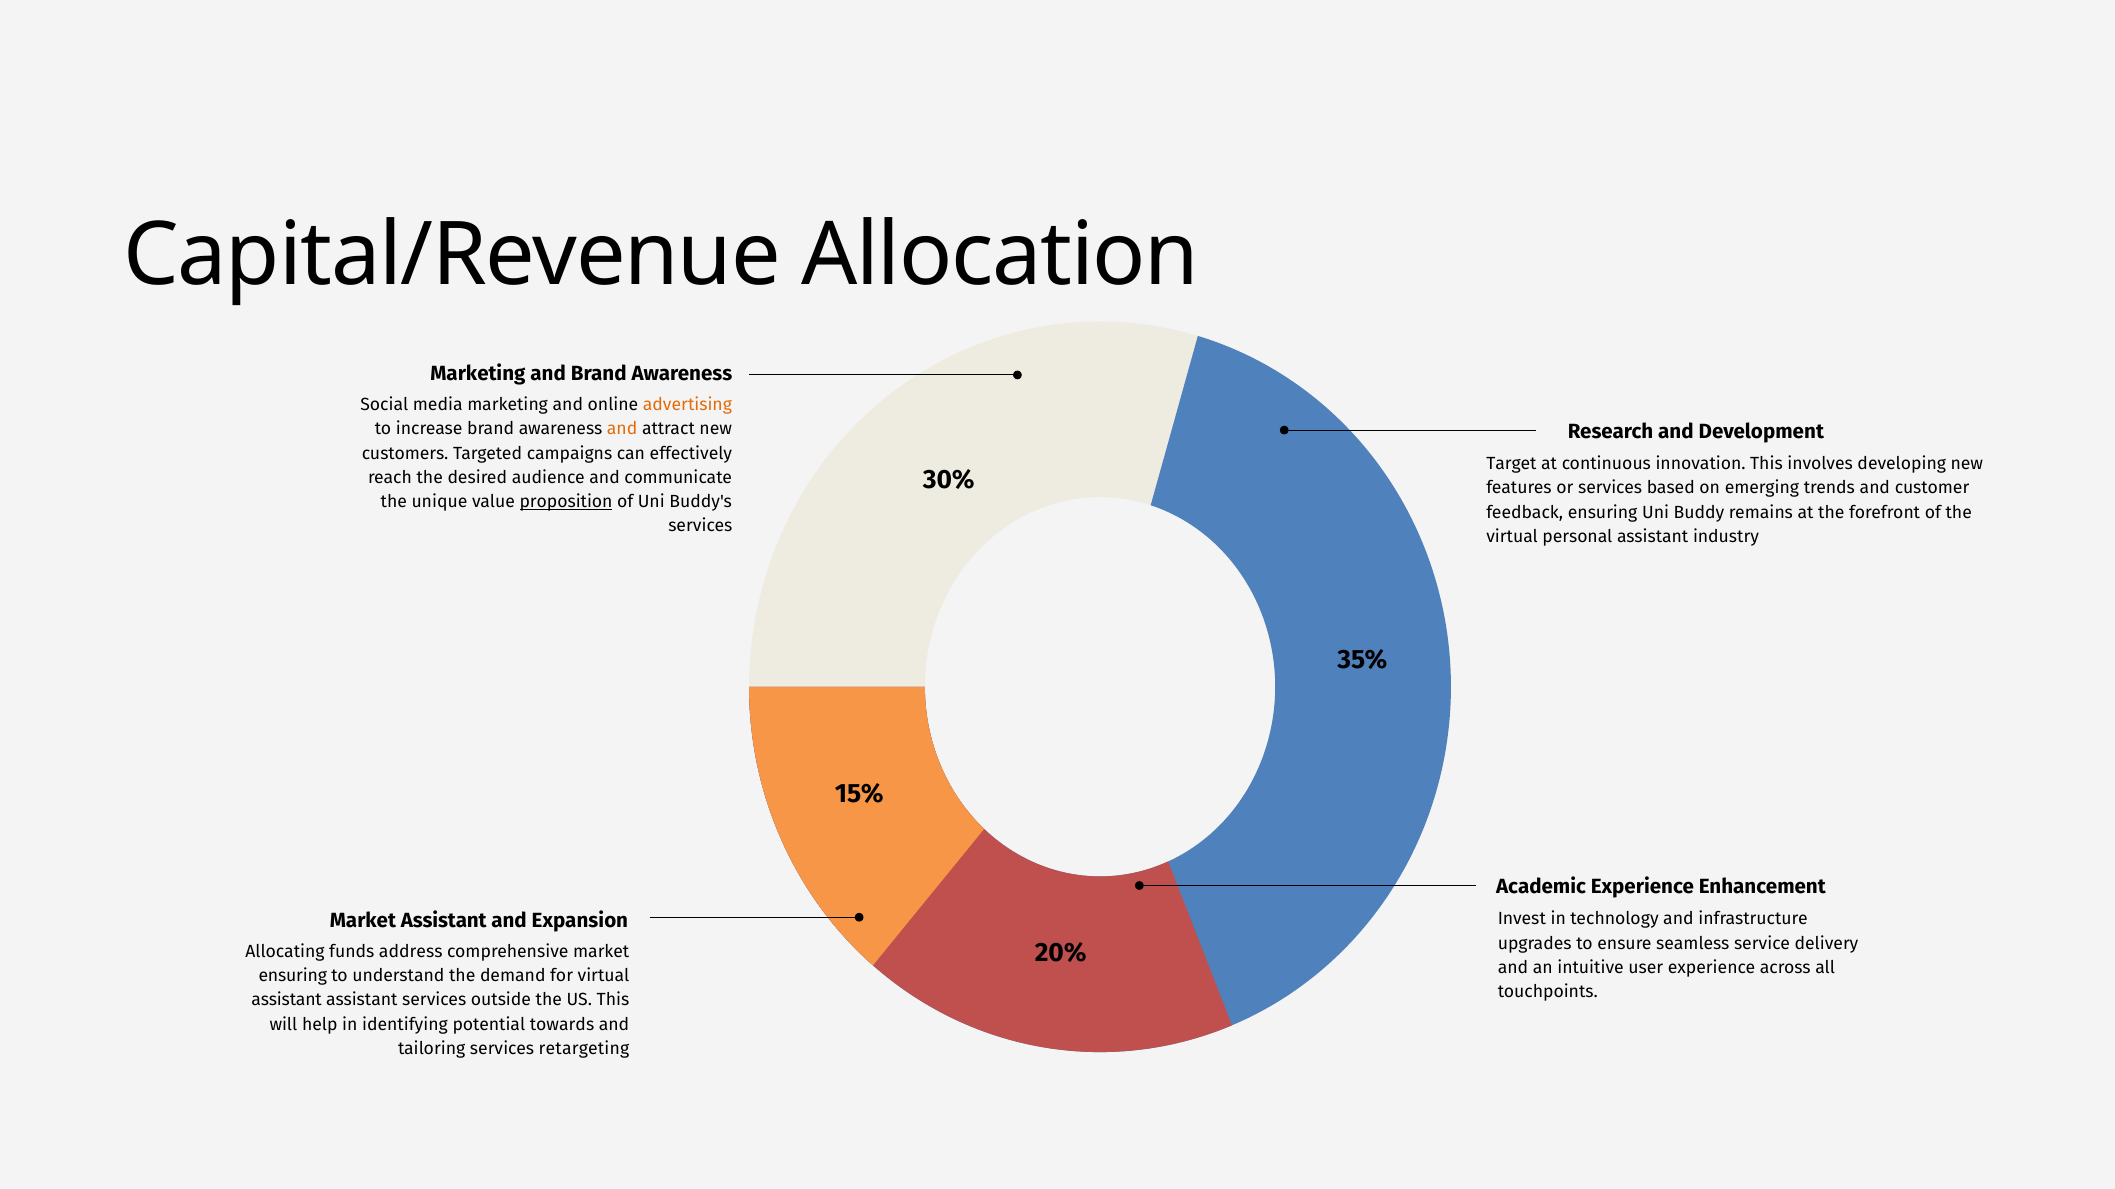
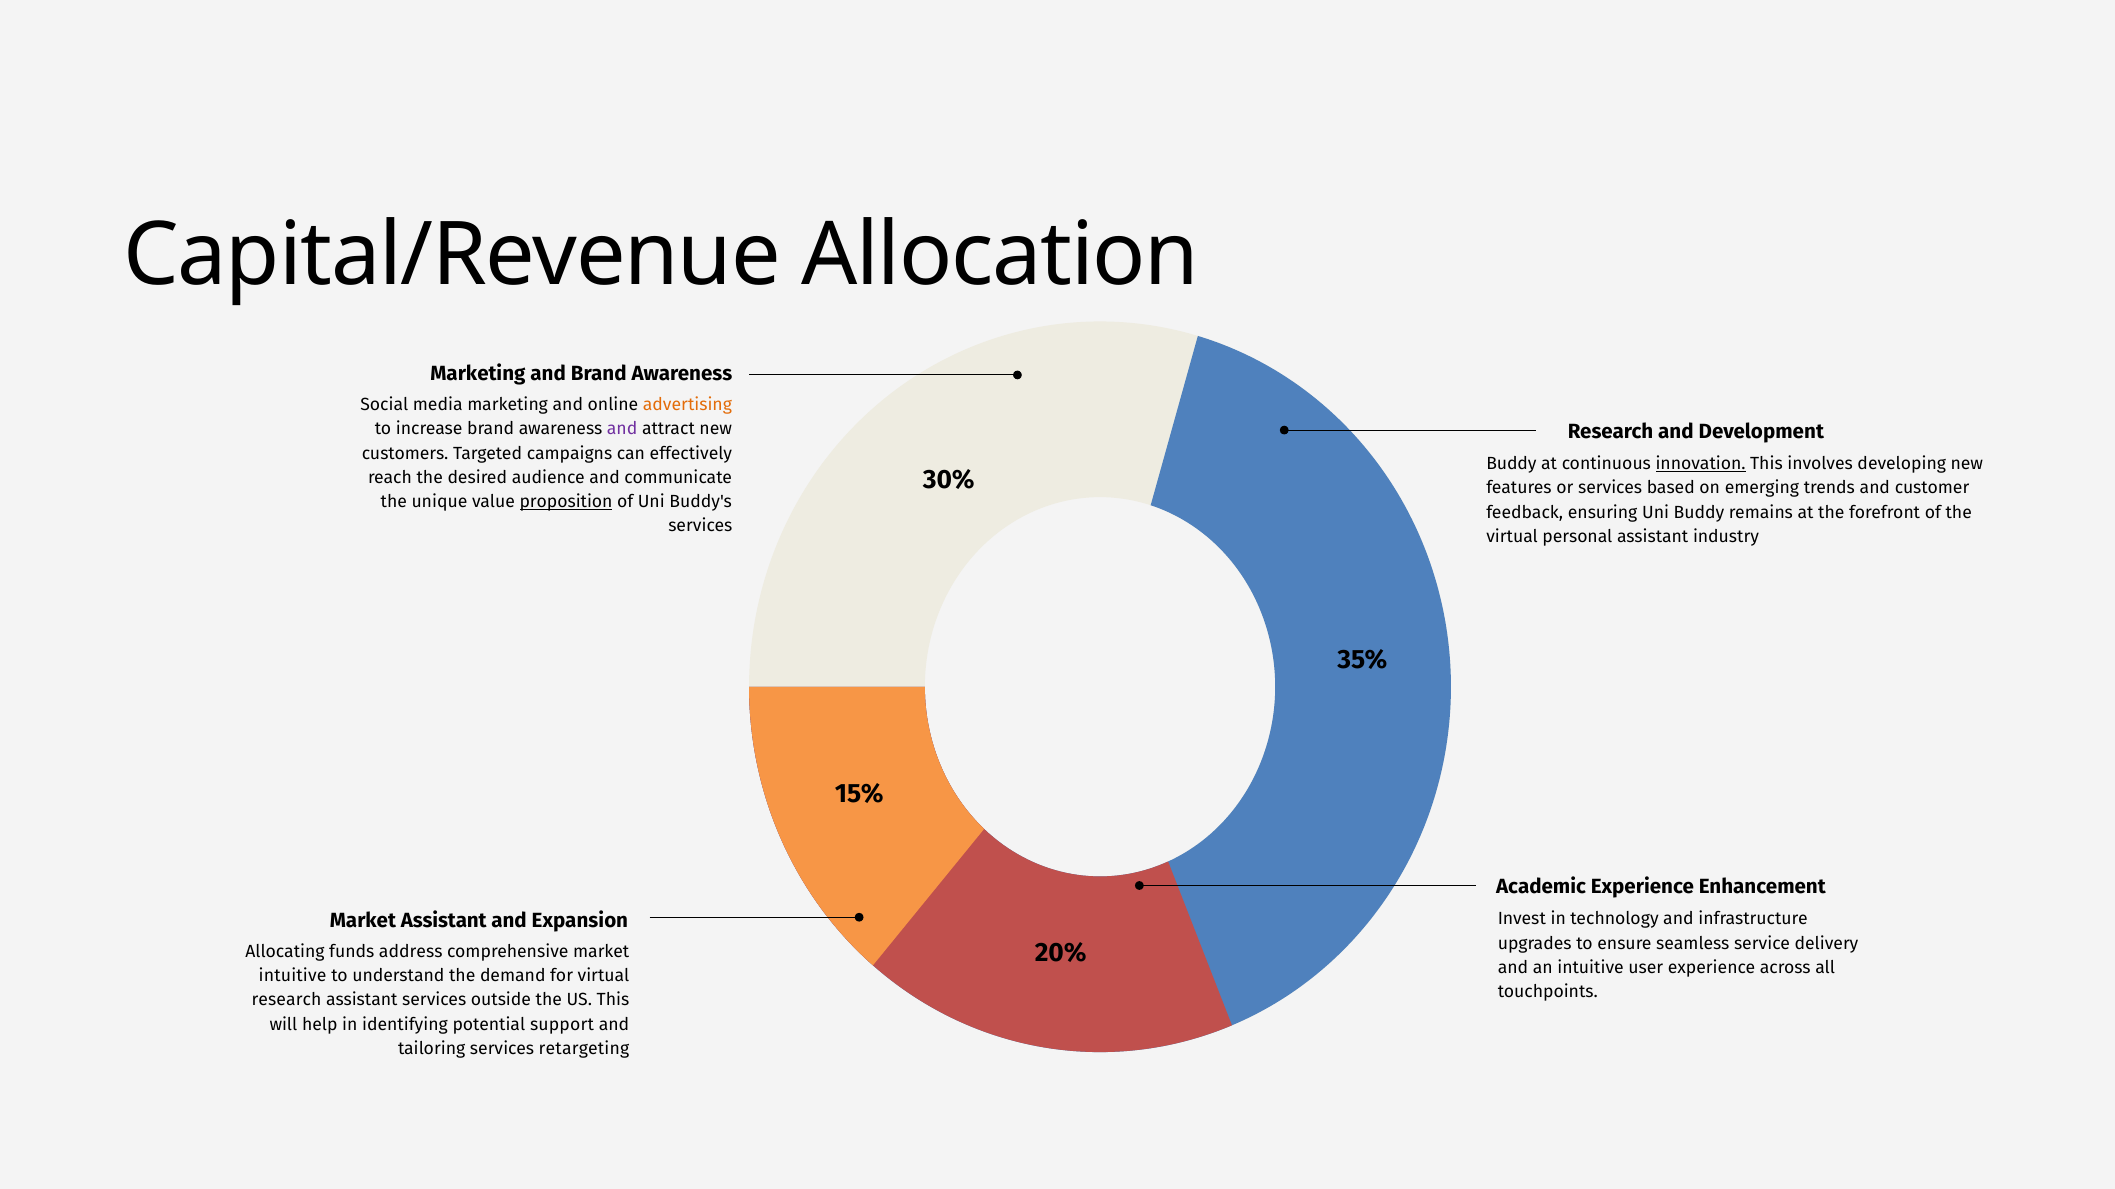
and colour: orange -> purple (622, 429)
Target: Target -> Buddy (1511, 464)
innovation underline: none -> present (1701, 464)
ensuring: ensuring -> intuitive (293, 976)
assistant: assistant -> research (287, 1001)
towards: towards -> support (562, 1025)
